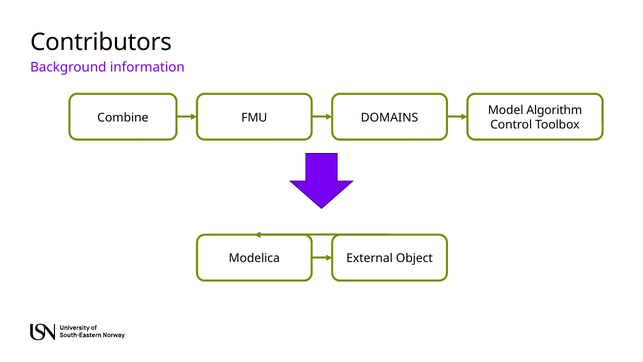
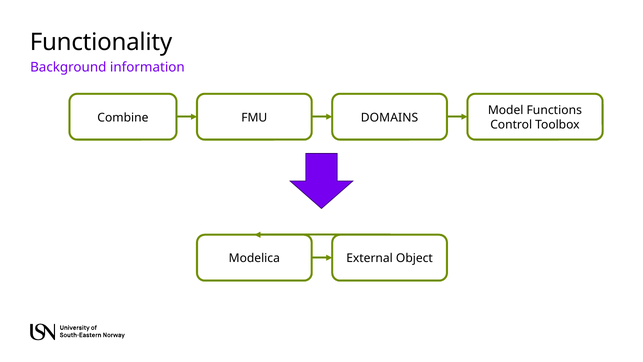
Contributors: Contributors -> Functionality (101, 42)
Algorithm: Algorithm -> Functions (554, 110)
